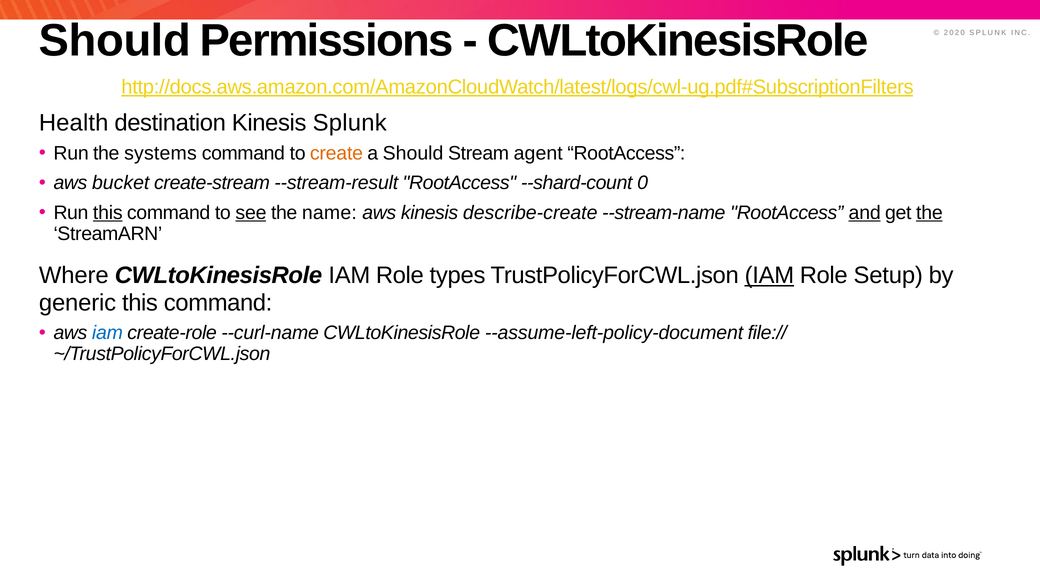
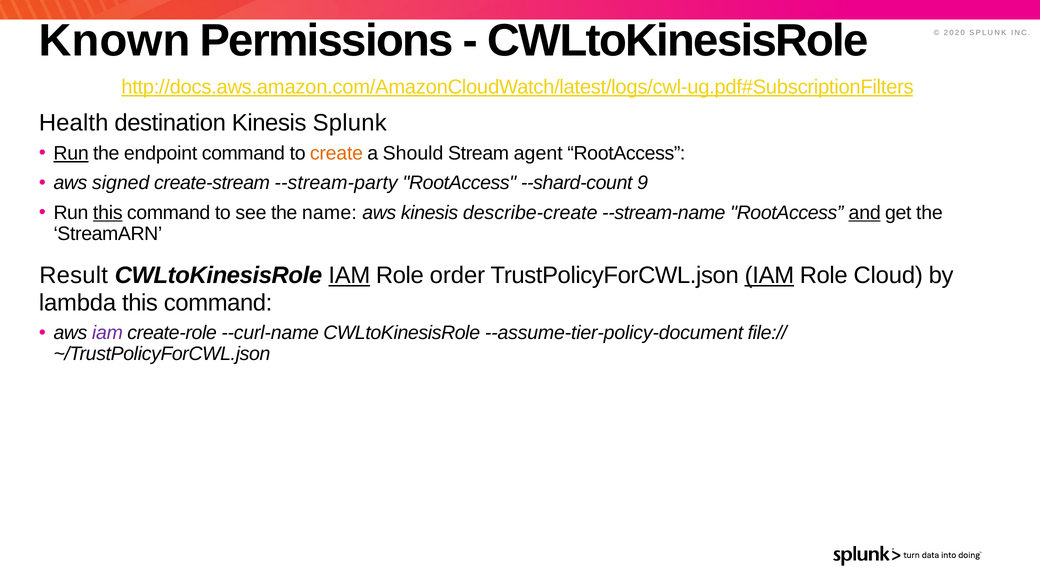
Should: Should -> Known (115, 41)
Run underline: none -> present (71, 153)
systems: systems -> endpoint (161, 153)
bucket: bucket -> signed (121, 183)
--stream-result: --stream-result -> --stream-party (336, 183)
0: 0 -> 9 (643, 183)
see underline: present -> none (251, 213)
the underline: present -> none (929, 213)
Where: Where -> Result (74, 276)
IAM underline: none -> present (349, 276)
types: types -> order (457, 276)
Setup: Setup -> Cloud (888, 276)
generic: generic -> lambda (78, 303)
iam colour: blue -> purple (107, 333)
--assume-left-policy-document: --assume-left-policy-document -> --assume-tier-policy-document (614, 333)
